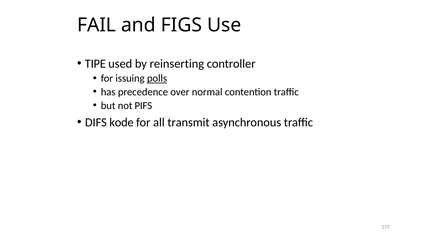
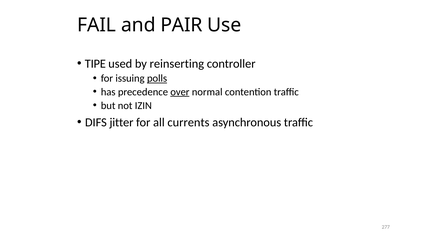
FIGS: FIGS -> PAIR (181, 25)
over underline: none -> present (180, 92)
PIFS: PIFS -> IZIN (143, 105)
kode: kode -> jitter (122, 122)
transmit: transmit -> currents (188, 122)
